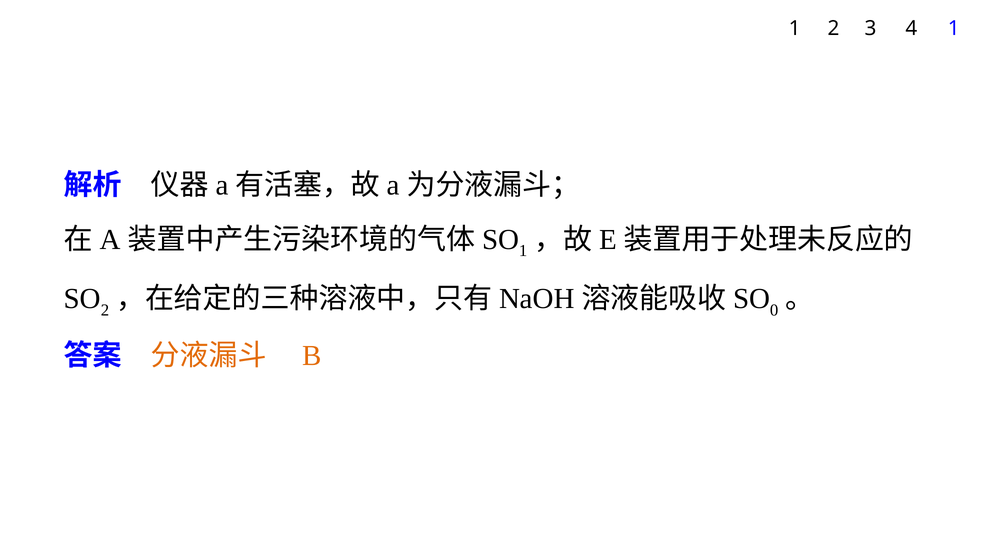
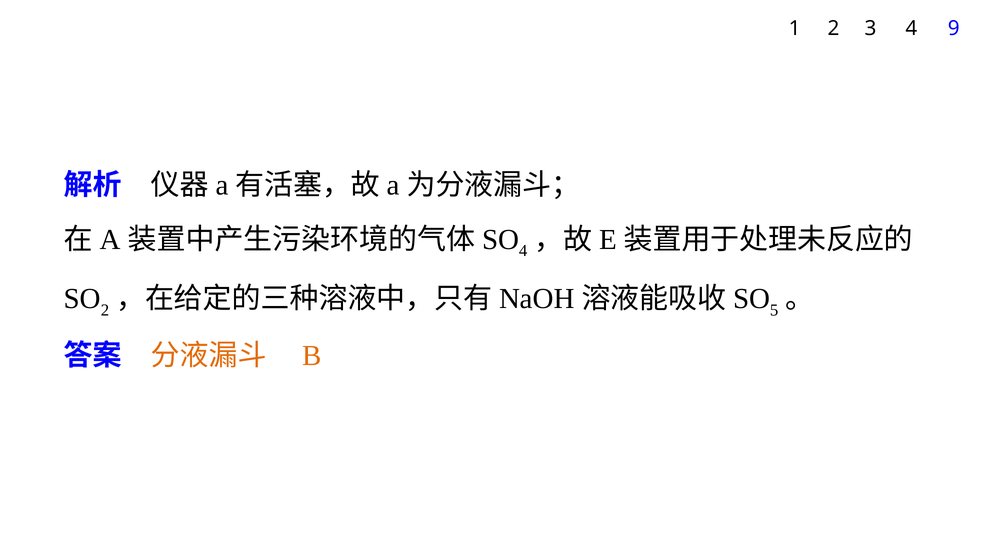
4 1: 1 -> 9 (954, 29)
1: 1 -> 4 (523, 251)
0: 0 -> 5 (774, 310)
